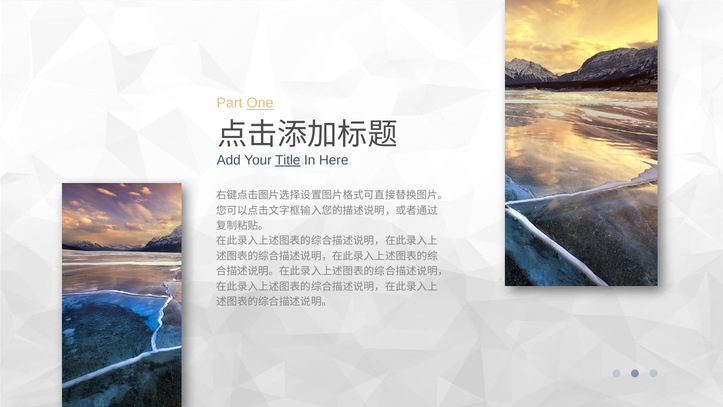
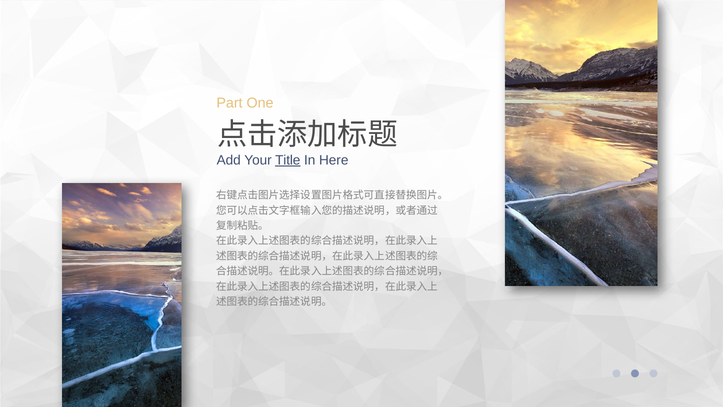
One underline: present -> none (260, 103)
